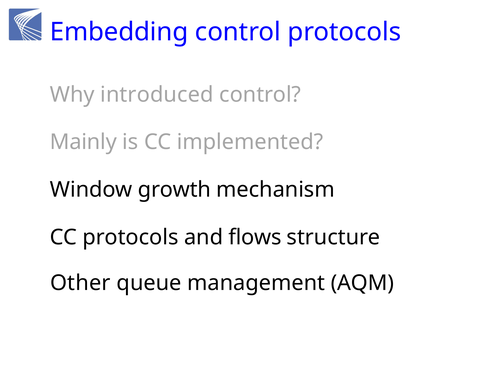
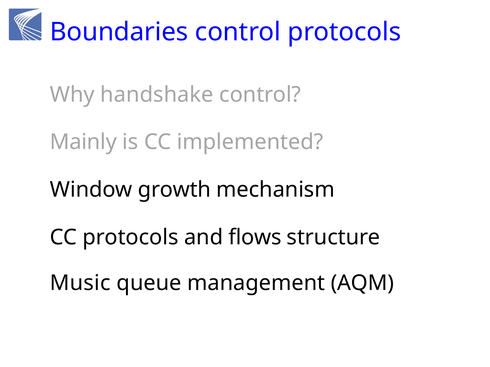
Embedding: Embedding -> Boundaries (119, 32)
introduced: introduced -> handshake (157, 95)
Other: Other -> Music (80, 283)
